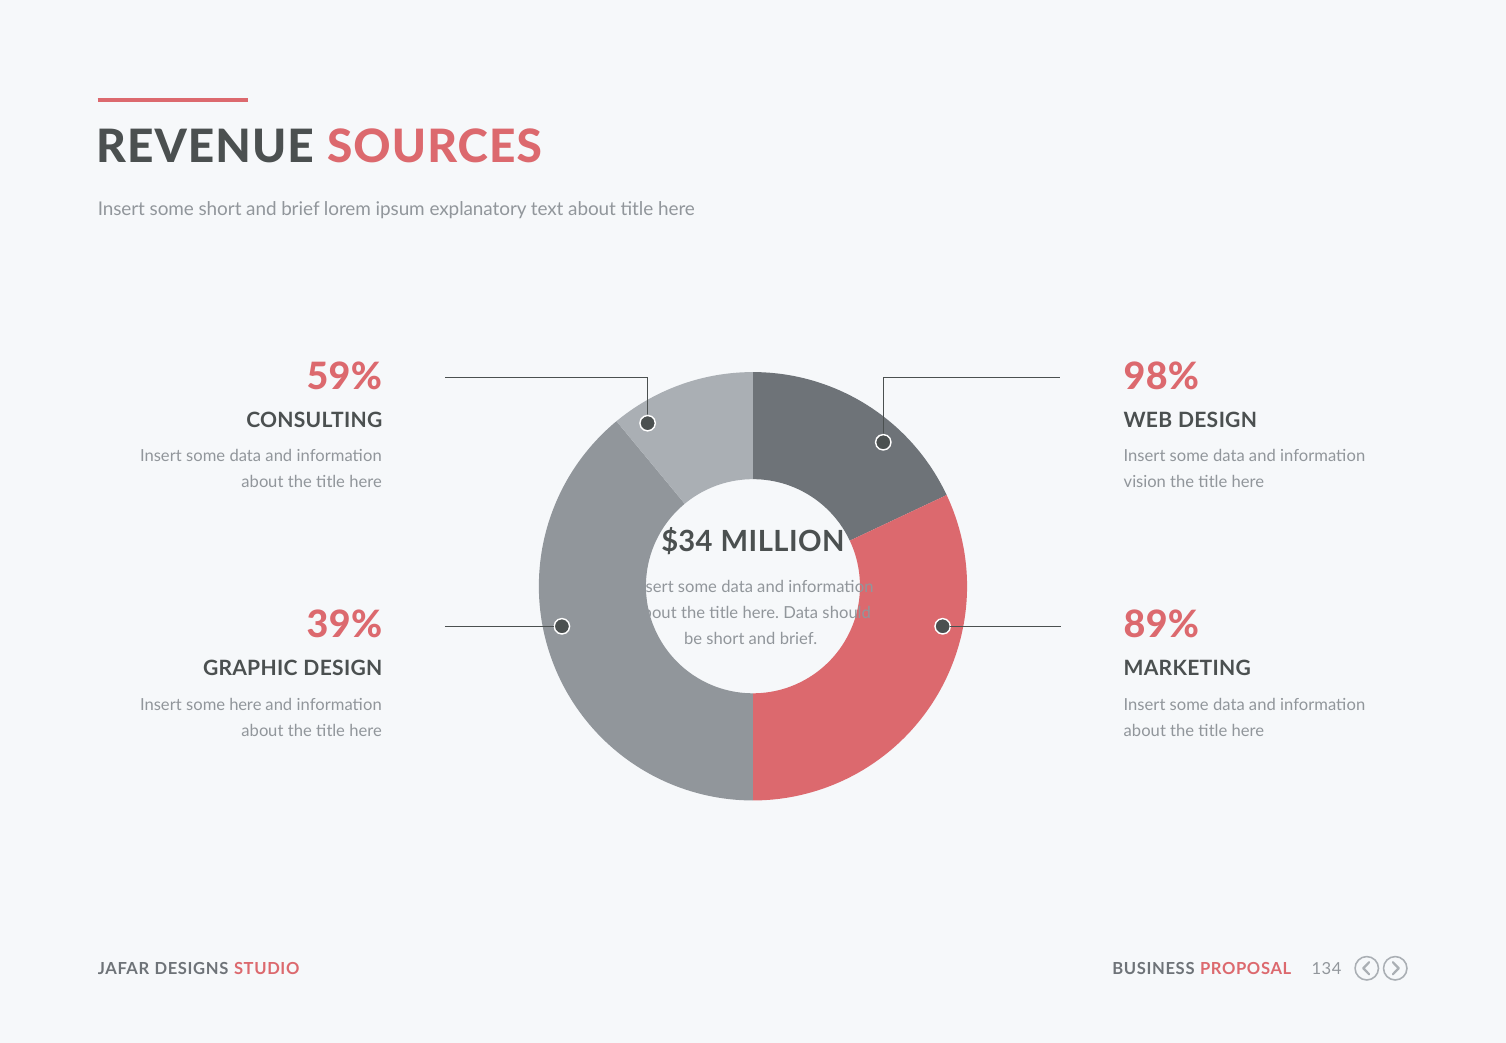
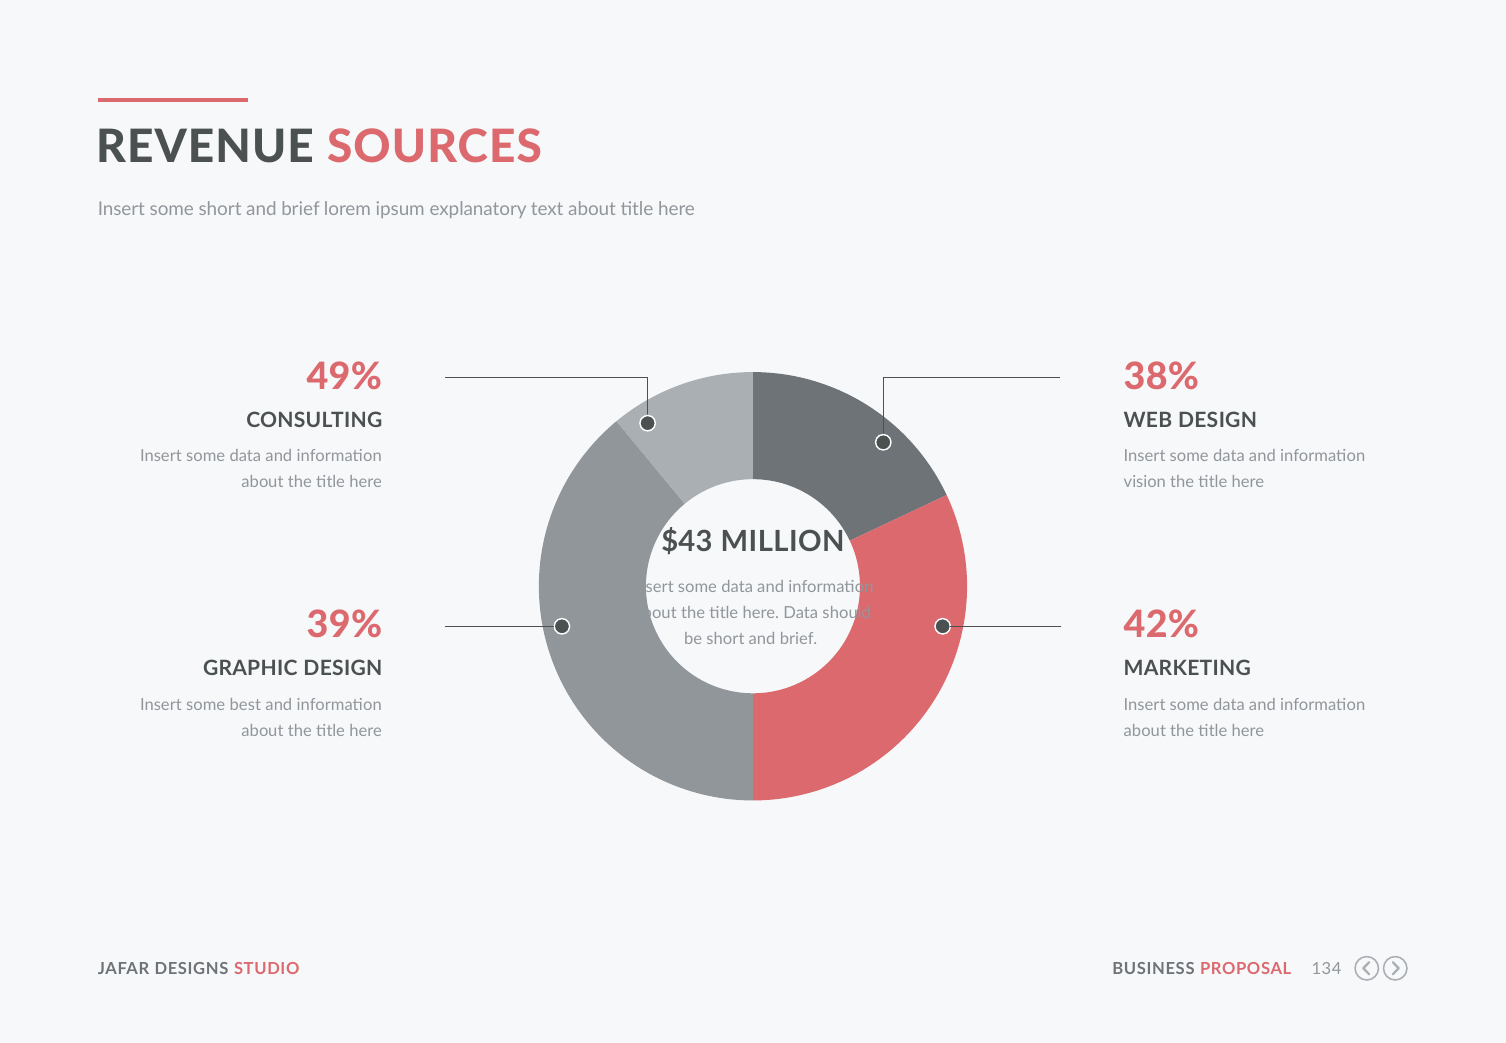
59%: 59% -> 49% (344, 377)
98%: 98% -> 38% (1161, 377)
$34: $34 -> $43 (687, 542)
89%: 89% -> 42% (1161, 625)
some here: here -> best (245, 705)
